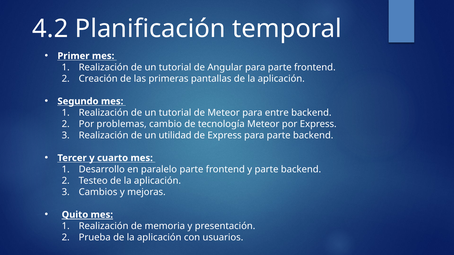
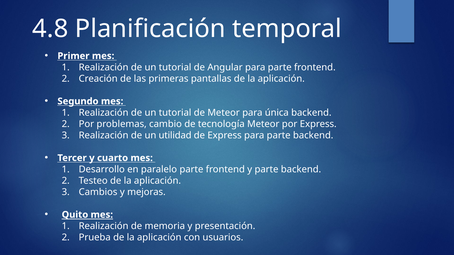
4.2: 4.2 -> 4.8 (50, 29)
entre: entre -> única (277, 113)
